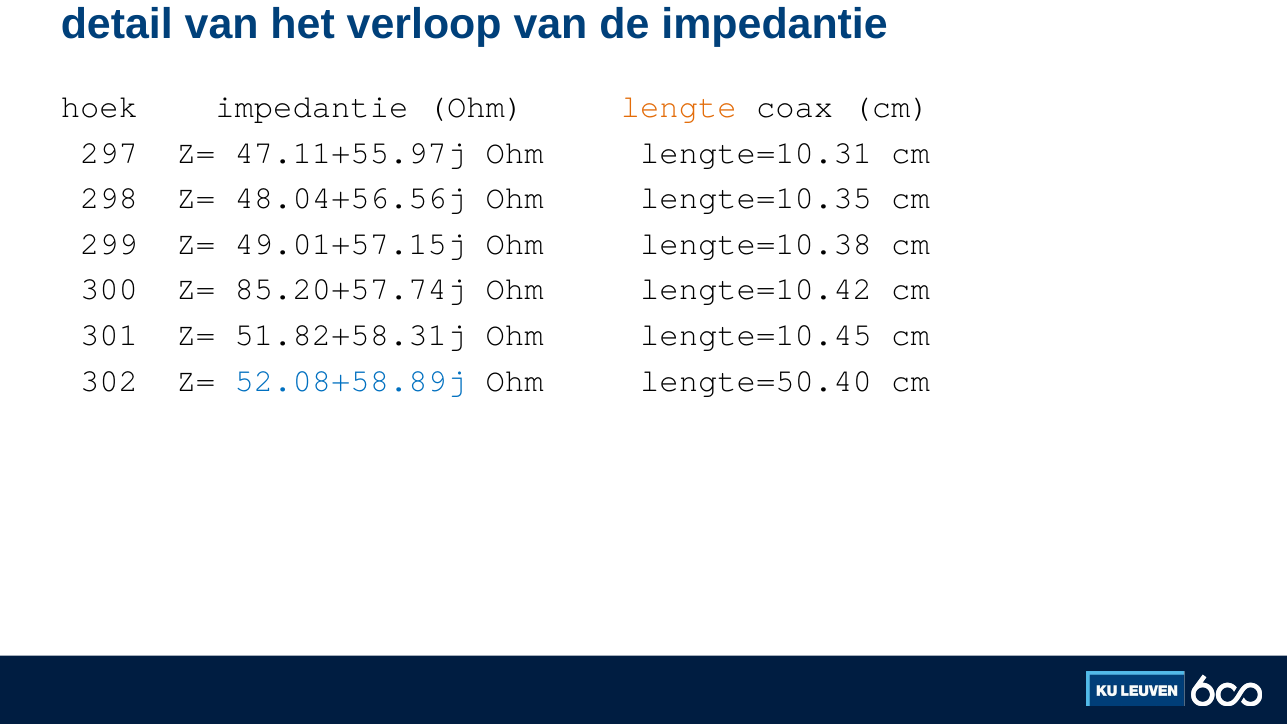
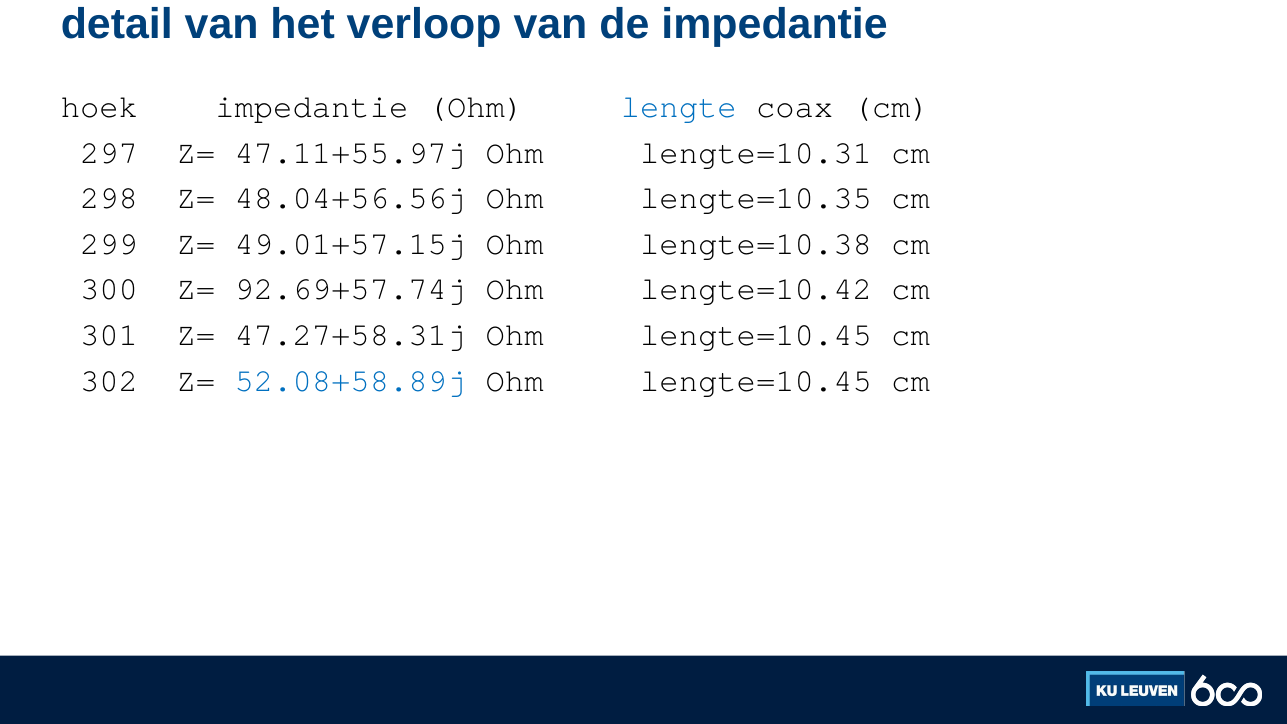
lengte colour: orange -> blue (679, 107)
85.20+57.74j: 85.20+57.74j -> 92.69+57.74j (350, 289)
51.82+58.31j: 51.82+58.31j -> 47.27+58.31j (350, 335)
lengte=50.40: lengte=50.40 -> lengte=10.45 (756, 380)
